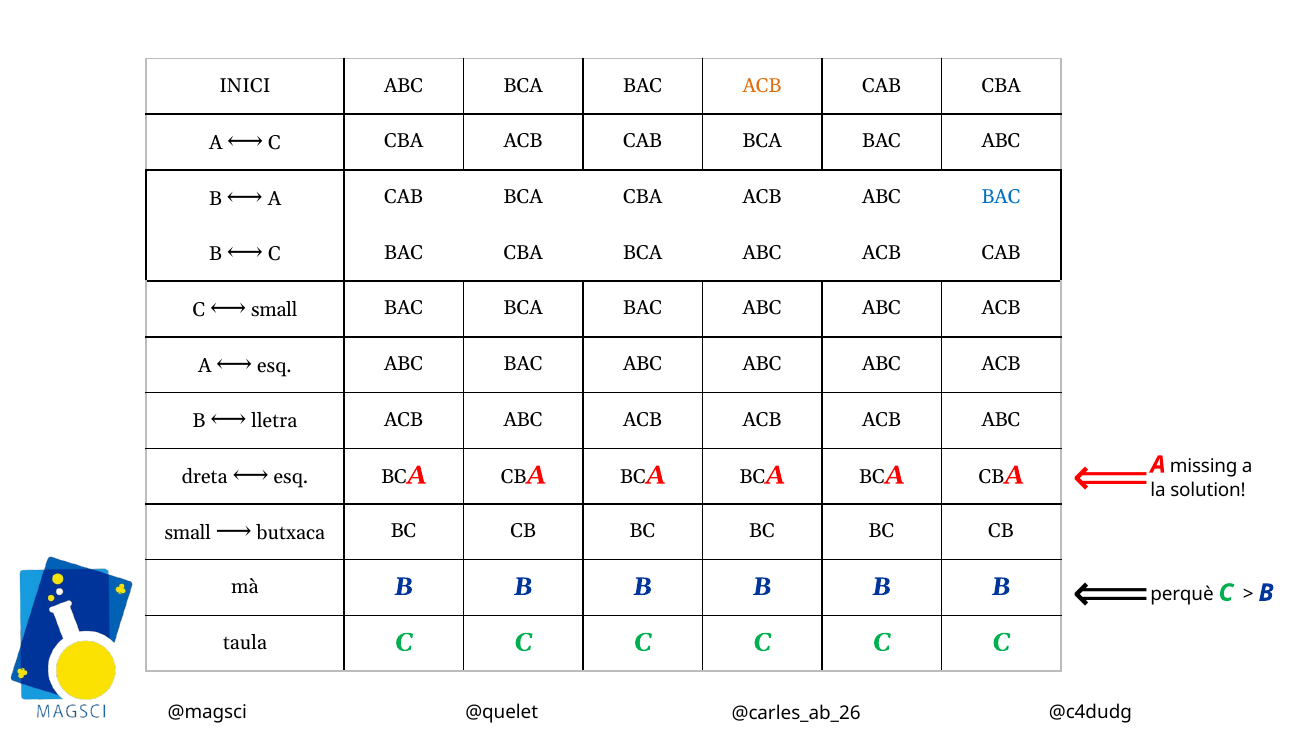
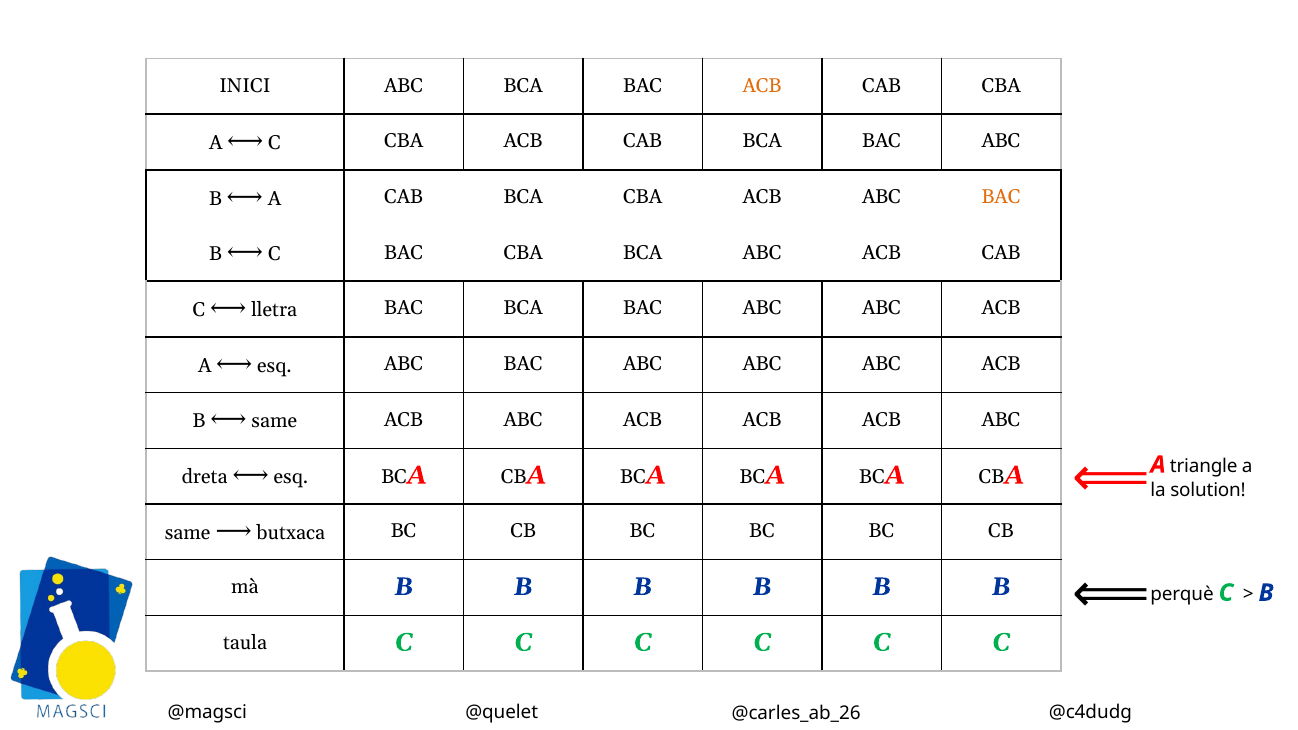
BAC colour: blue -> orange (1001, 197)
small: small -> lletra (274, 310)
lletra: lletra -> same (274, 421)
missing: missing -> triangle (1204, 467)
small: small -> same (188, 533)
